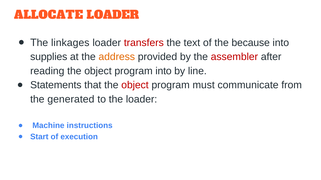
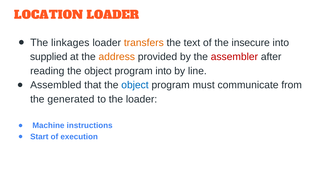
ALLOCATE: ALLOCATE -> LOCATION (49, 15)
transfers colour: red -> orange (144, 43)
because: because -> insecure (251, 43)
supplies: supplies -> supplied (49, 57)
Statements: Statements -> Assembled (56, 85)
object colour: red -> blue (135, 85)
